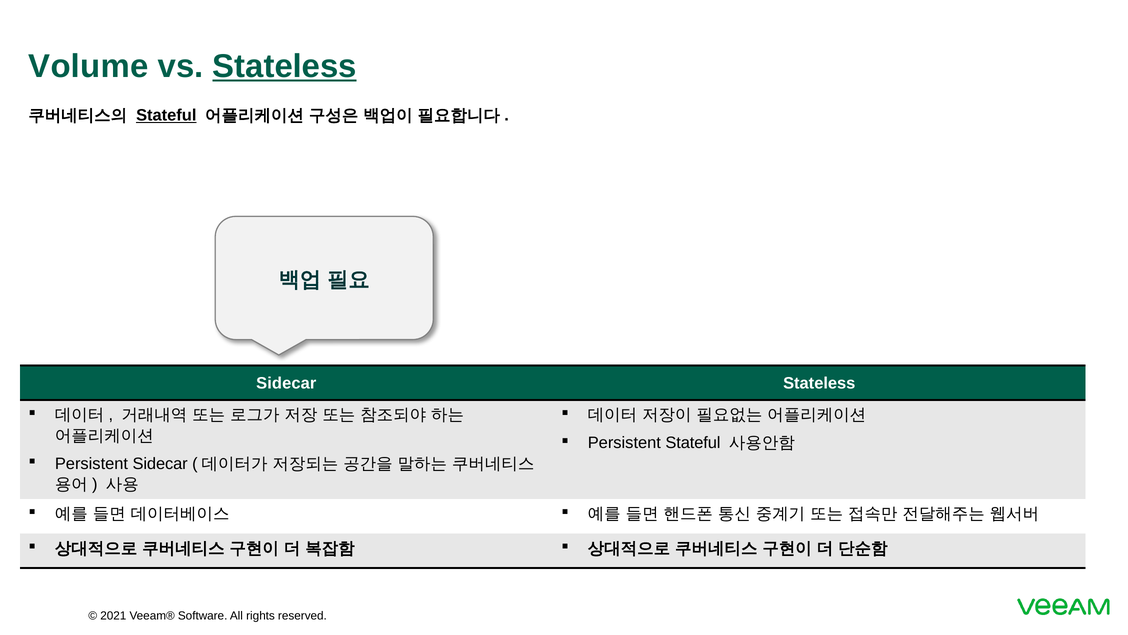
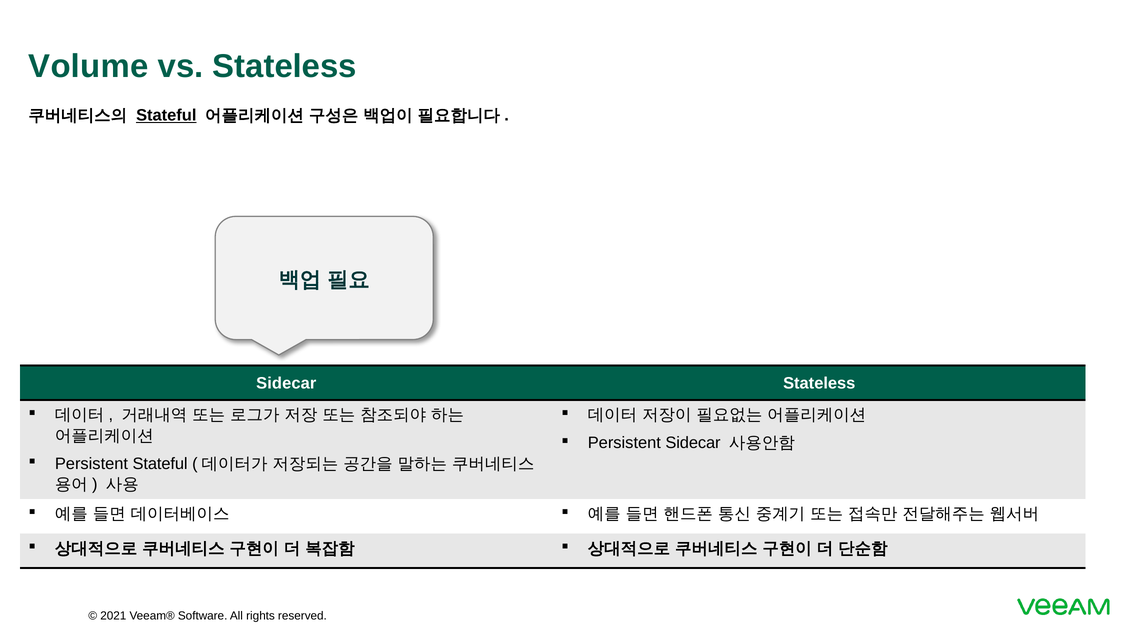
Stateless underline: present -> none (285, 66)
Persistent Stateful: Stateful -> Sidecar (693, 442)
Persistent Sidecar: Sidecar -> Stateful (160, 463)
